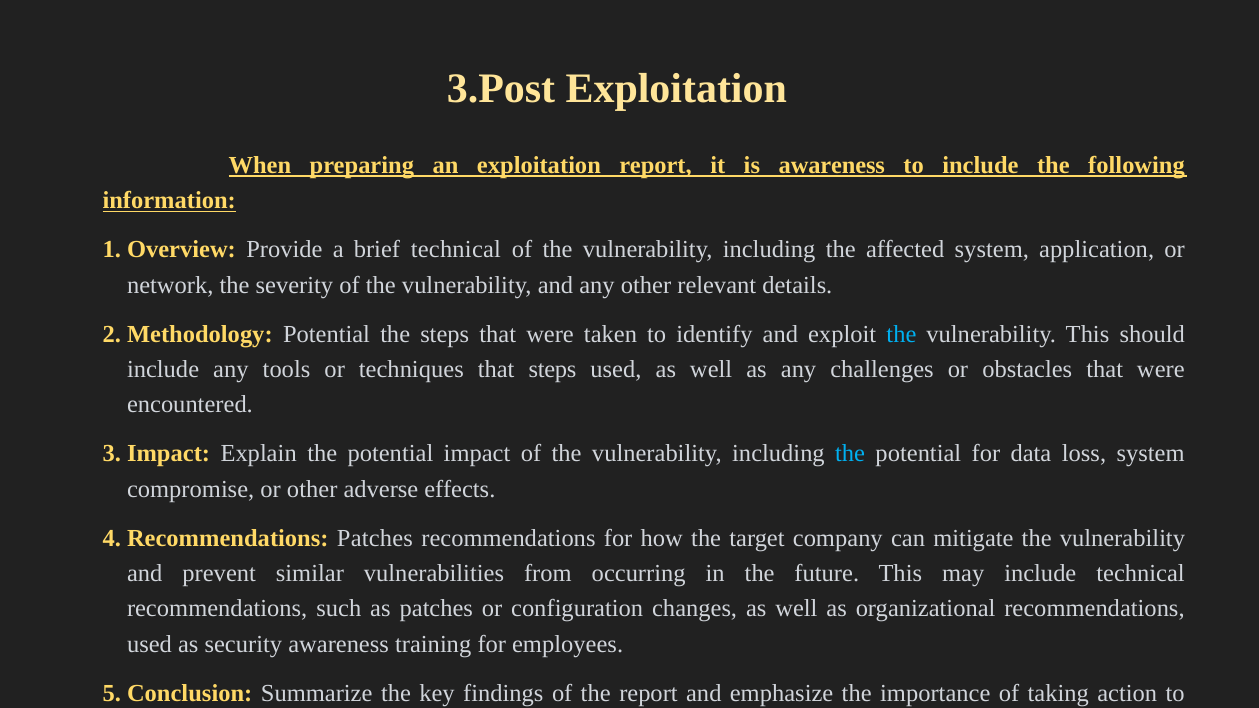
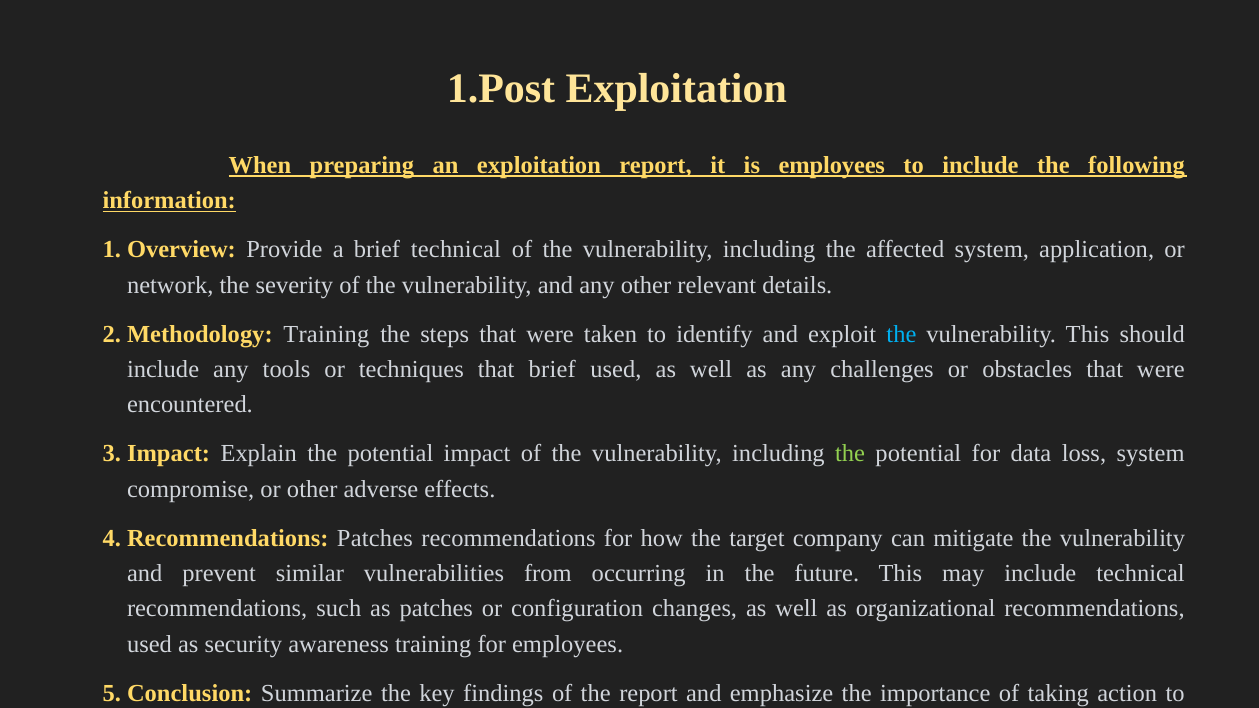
3.Post: 3.Post -> 1.Post (501, 88)
is awareness: awareness -> employees (832, 165)
Potential: Potential -> Training (326, 334)
that steps: steps -> brief (552, 369)
the colour: light blue -> light green (850, 454)
